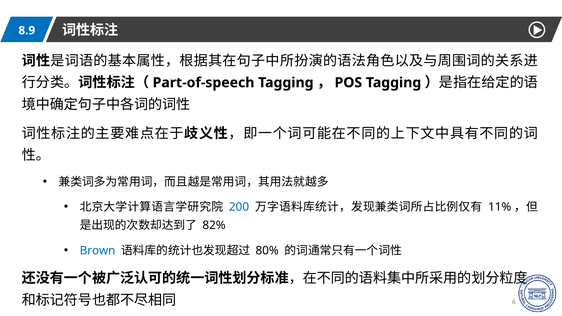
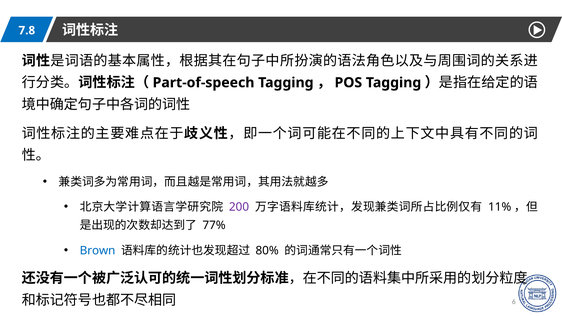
8.9: 8.9 -> 7.8 (27, 30)
200 colour: blue -> purple (239, 207)
82%: 82% -> 77% (214, 225)
